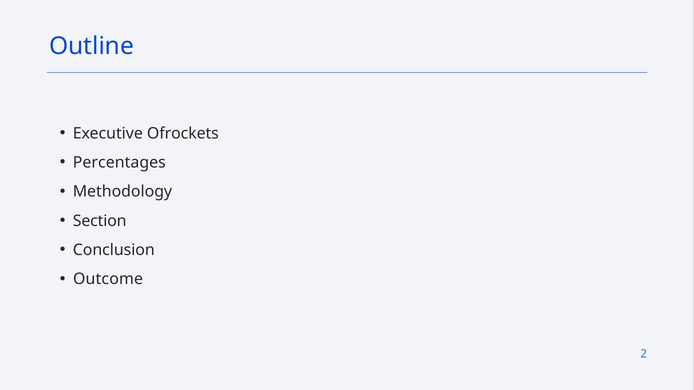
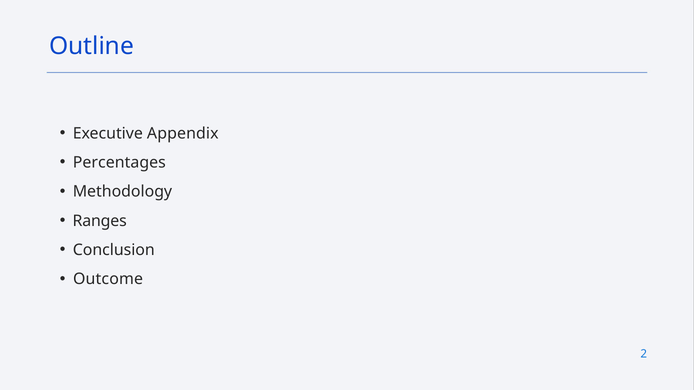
Ofrockets: Ofrockets -> Appendix (183, 134)
Section: Section -> Ranges (100, 221)
